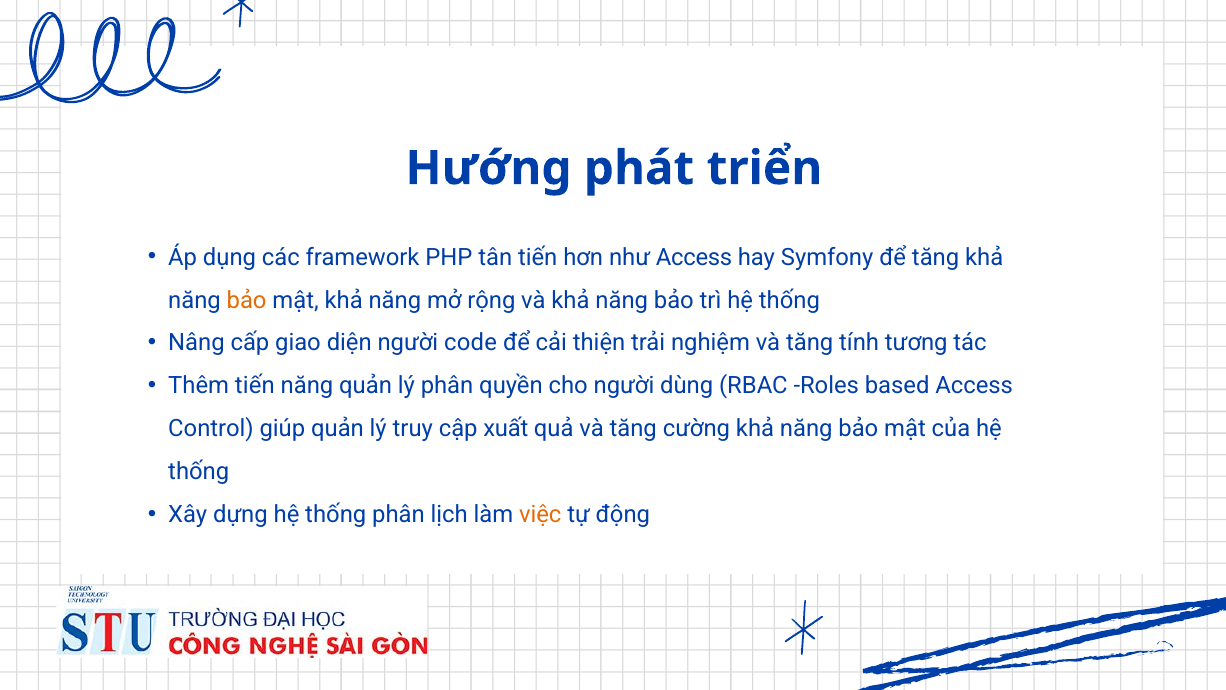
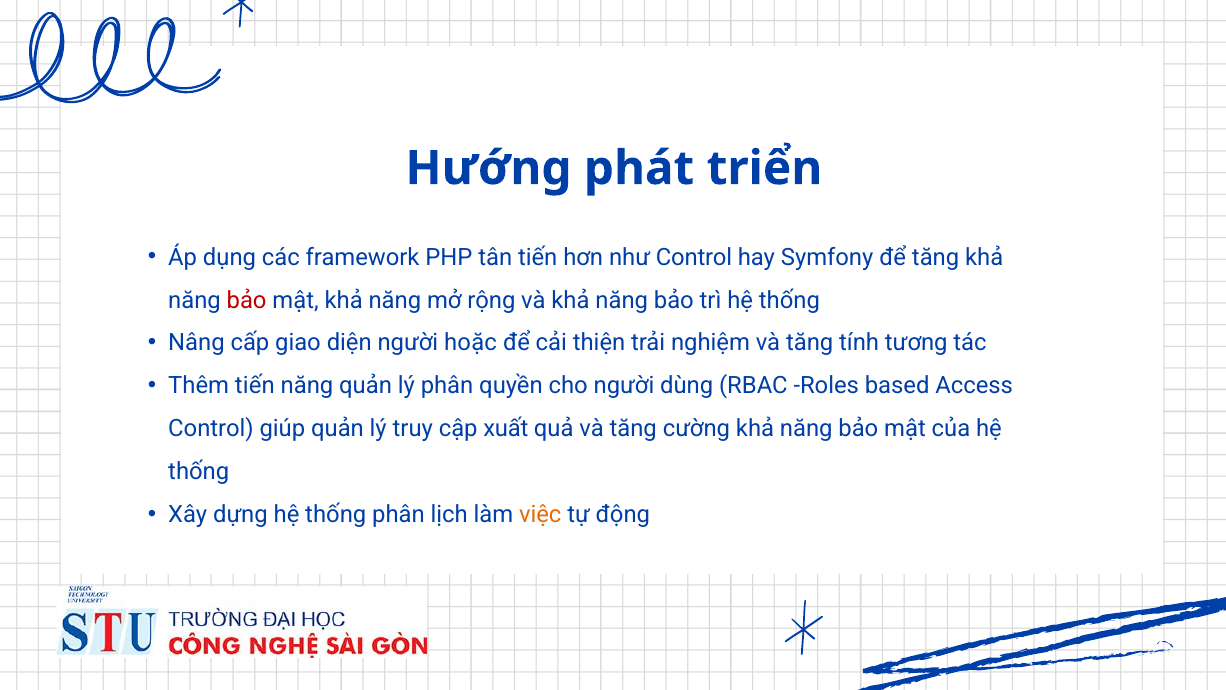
như Access: Access -> Control (694, 257)
bảo colour: orange -> red (247, 300)
code: code -> hoặc (470, 343)
